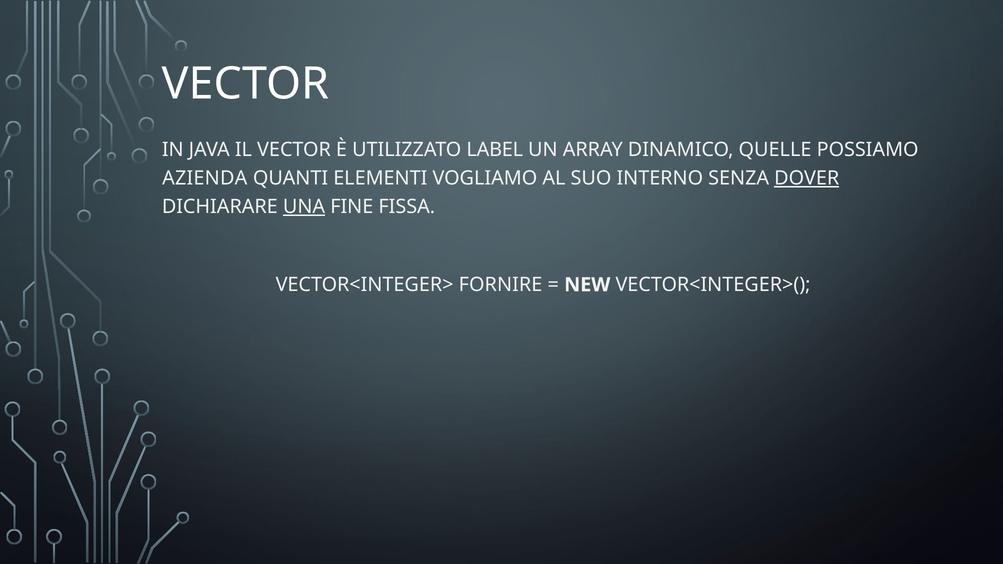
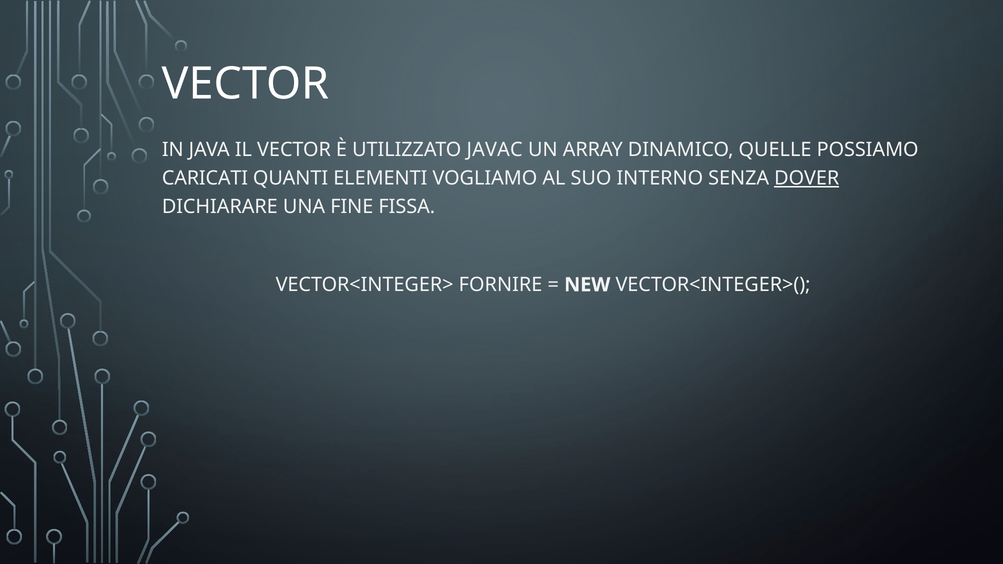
LABEL: LABEL -> JAVAC (495, 150)
AZIENDA: AZIENDA -> CARICATI (205, 178)
UNA underline: present -> none (304, 207)
